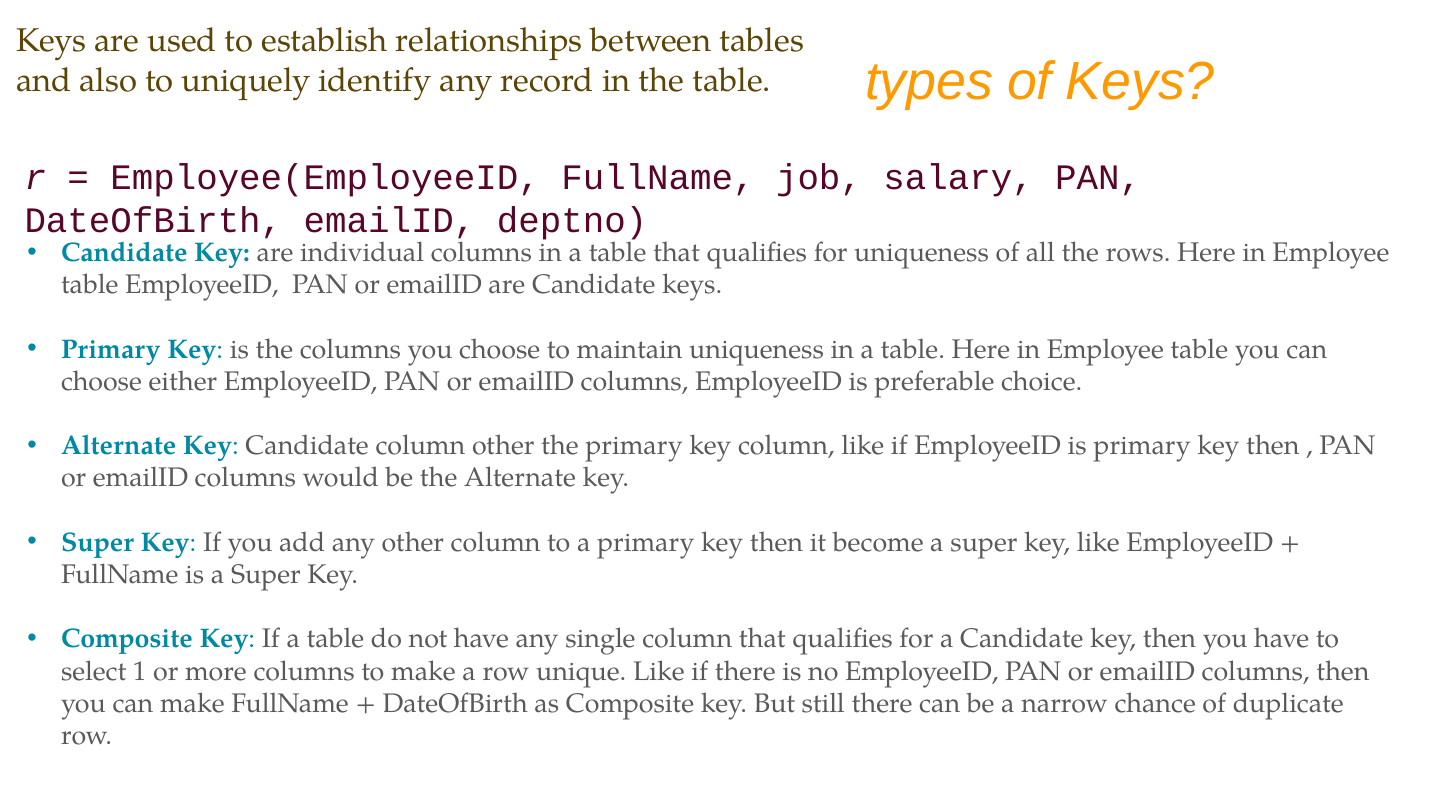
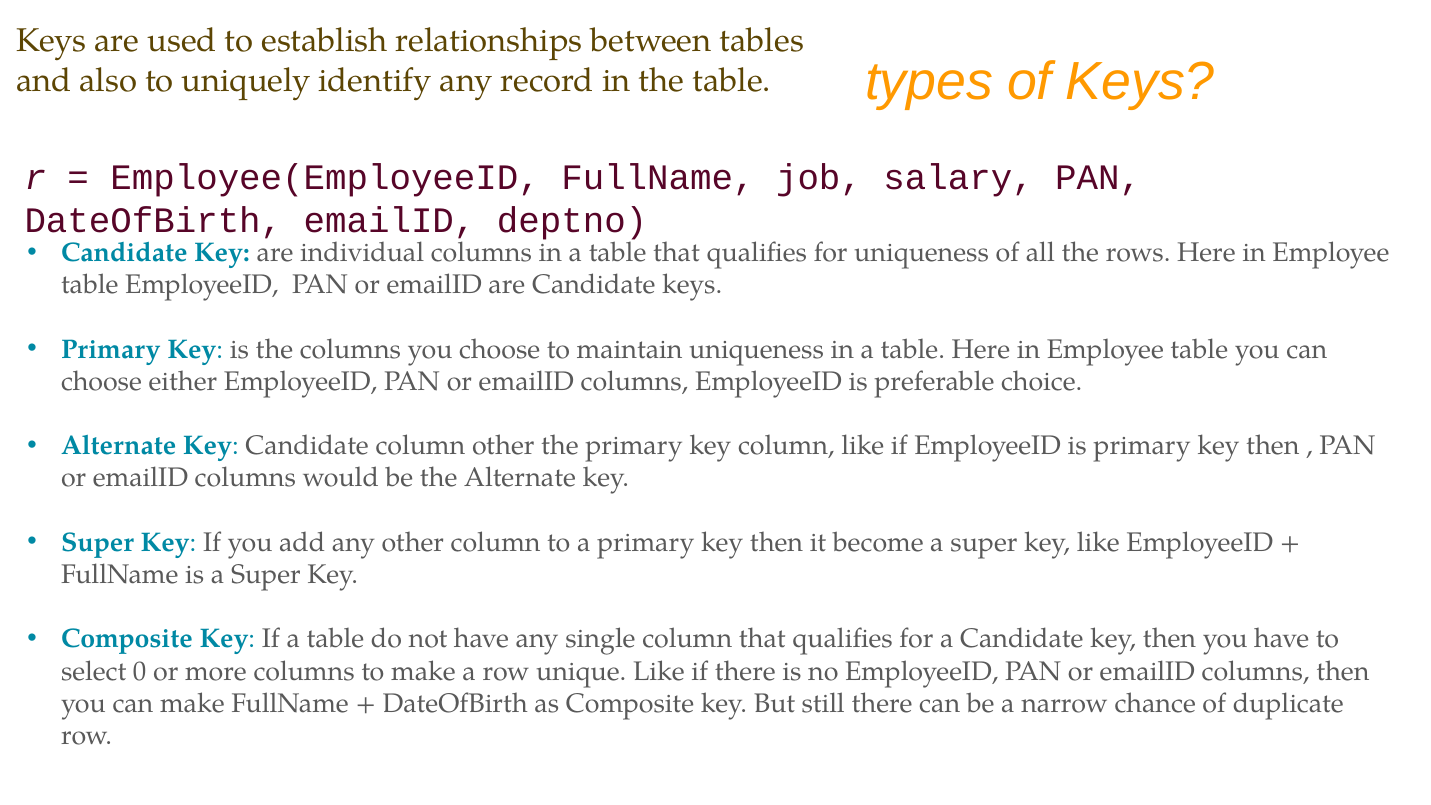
1: 1 -> 0 (140, 671)
